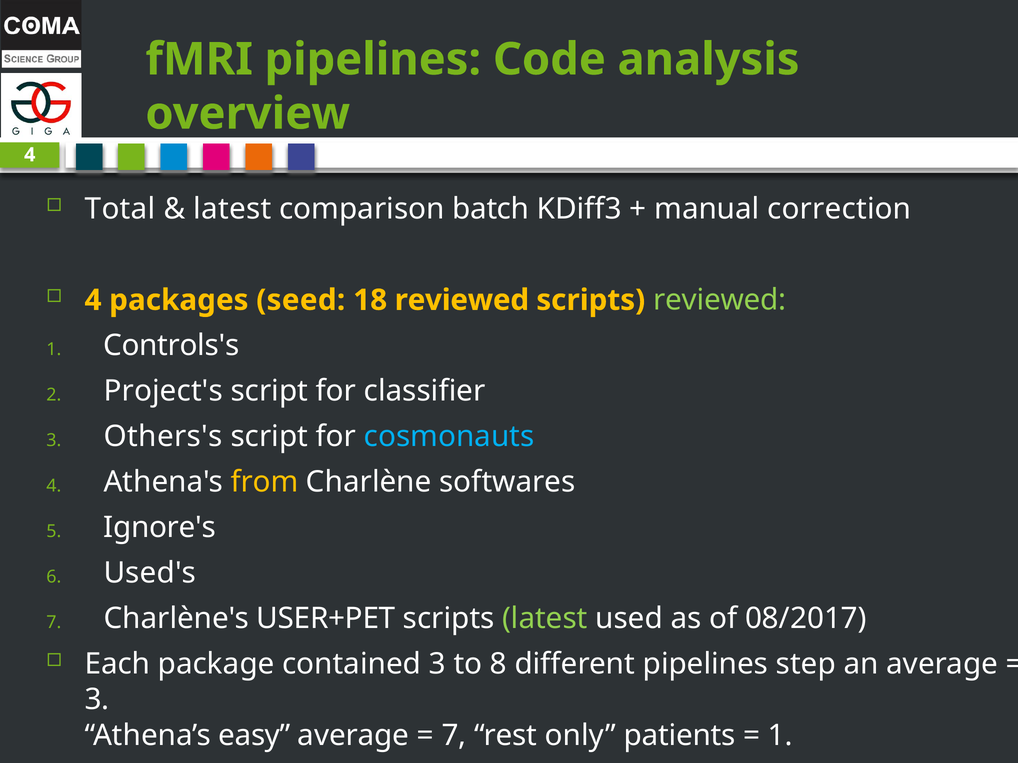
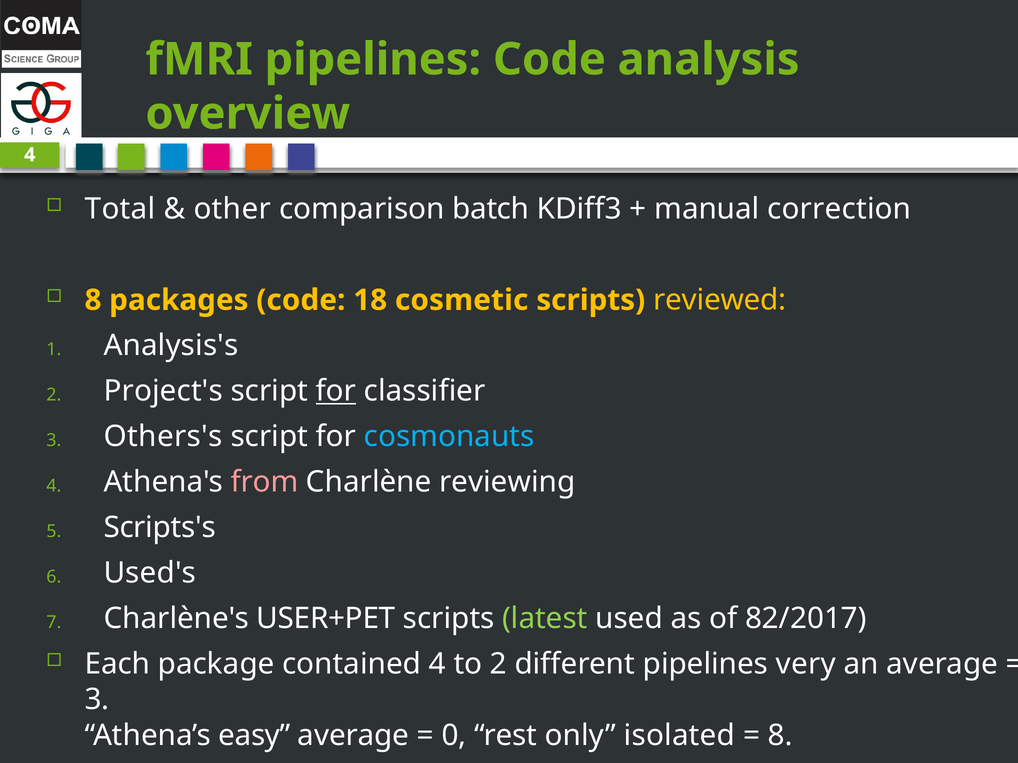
latest: latest -> other (232, 209)
4: 4 -> 8 (93, 300)
packages seed: seed -> code (301, 300)
18 reviewed: reviewed -> cosmetic (462, 300)
reviewed colour: light green -> yellow (720, 300)
Controls's: Controls's -> Analysis's (171, 346)
for underline: none -> present (336, 391)
from colour: yellow -> pink (265, 482)
softwares: softwares -> reviewing (507, 482)
Ignore's: Ignore's -> Scripts's (160, 528)
08/2017: 08/2017 -> 82/2017 (806, 619)
contained 3: 3 -> 4 (437, 665)
to 8: 8 -> 2 (498, 665)
step: step -> very (806, 665)
7: 7 -> 0 (454, 736)
patients: patients -> isolated (679, 736)
1: 1 -> 8 (780, 736)
